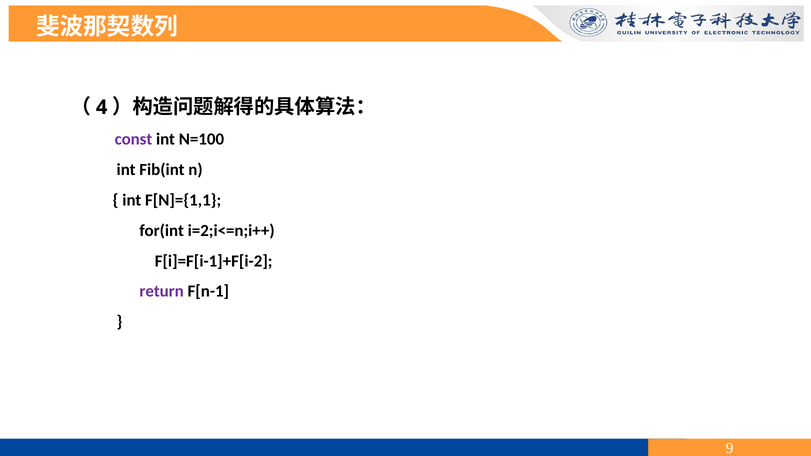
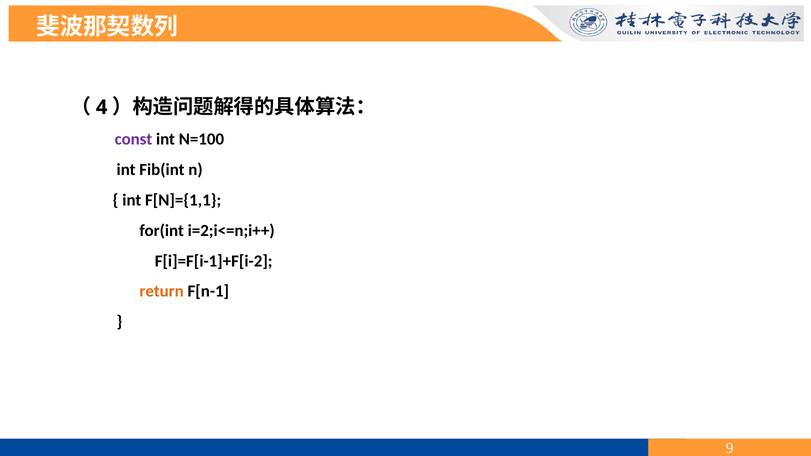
return colour: purple -> orange (162, 292)
